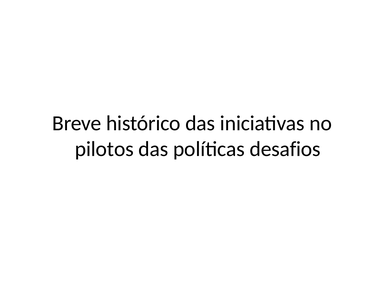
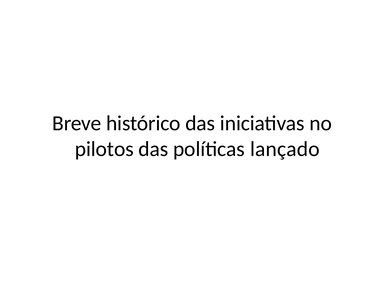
desafios: desafios -> lançado (285, 149)
